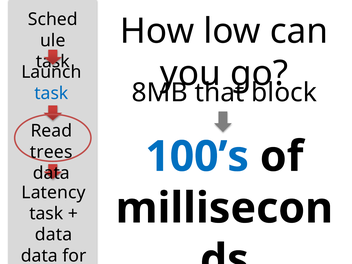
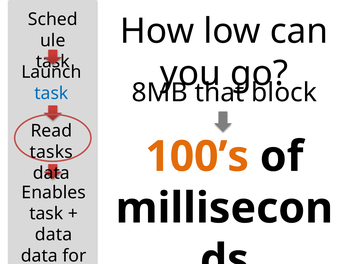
trees: trees -> tasks (51, 152)
100’s colour: blue -> orange (197, 157)
Latency: Latency -> Enables (54, 192)
